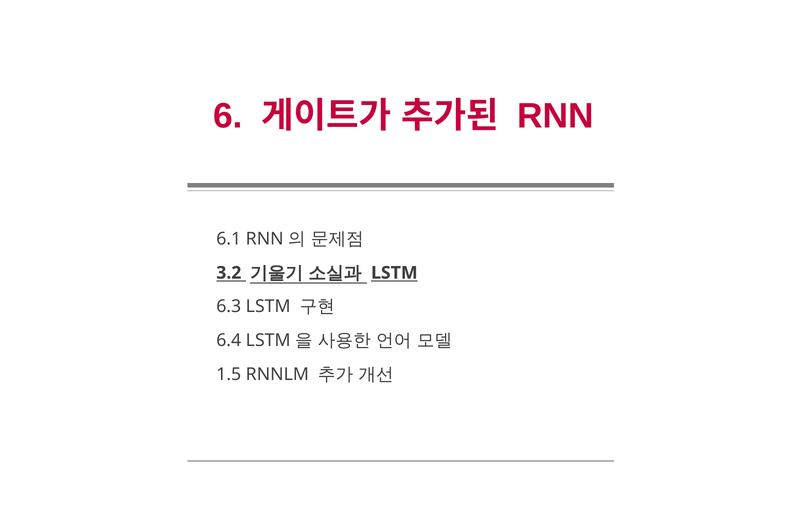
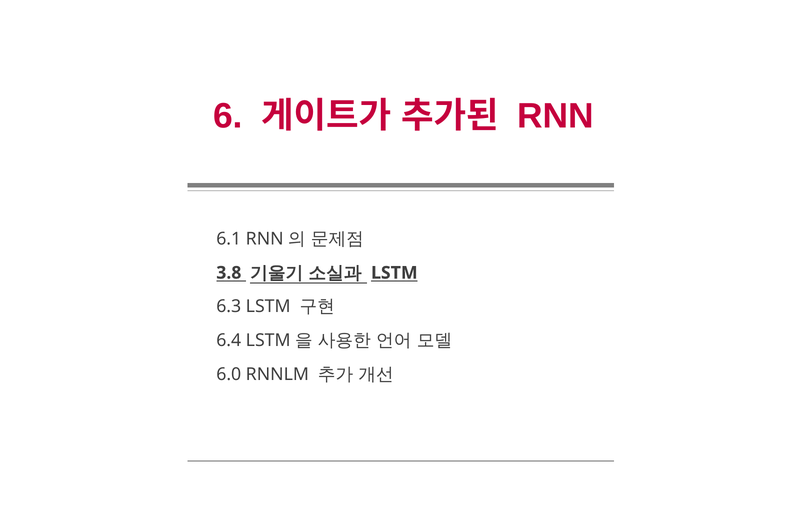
3.2: 3.2 -> 3.8 (229, 273)
1.5: 1.5 -> 6.0 (229, 374)
